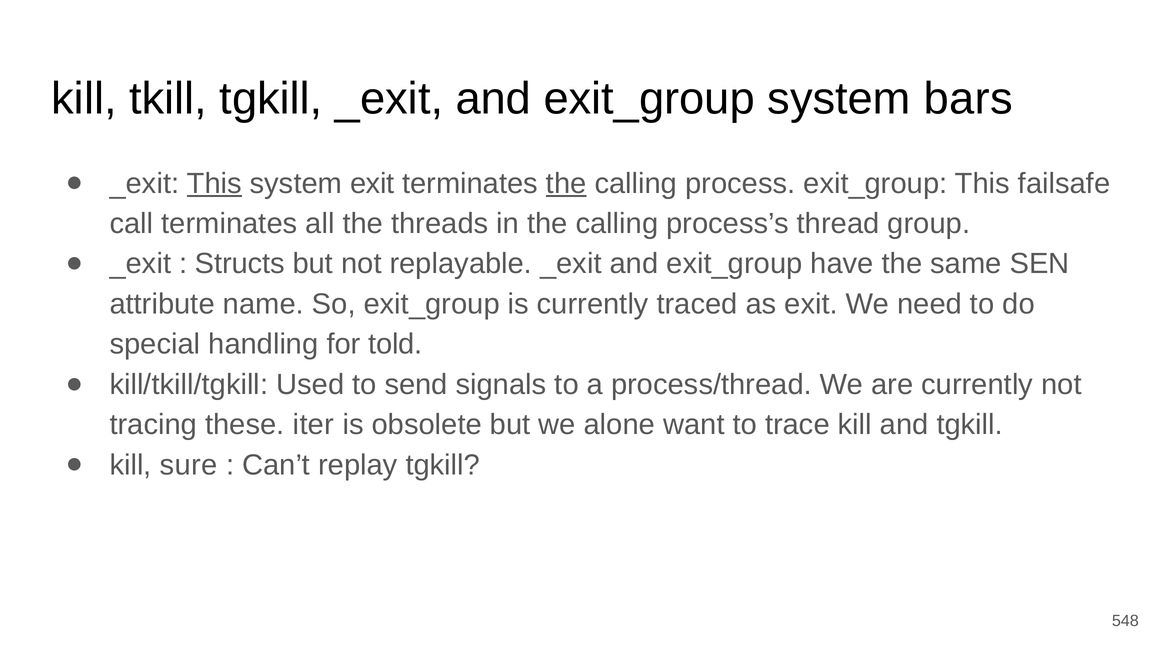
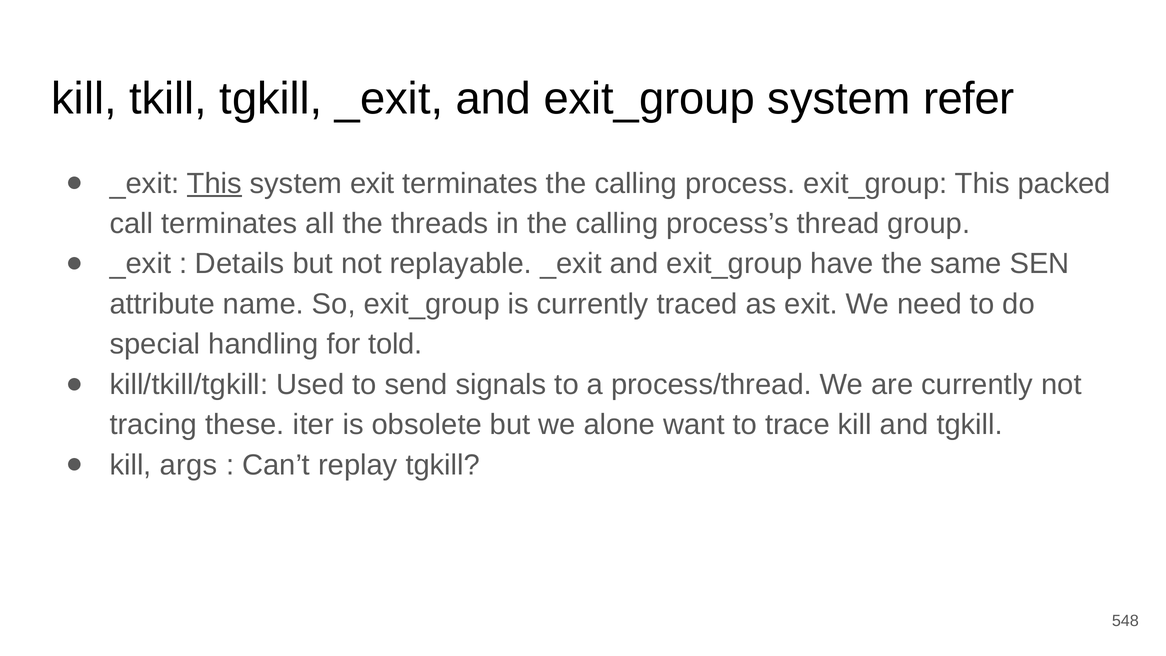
bars: bars -> refer (969, 99)
the underline: present -> none (566, 183)
failsafe: failsafe -> packed (1064, 183)
Structs: Structs -> Details (240, 264)
sure: sure -> args (189, 465)
